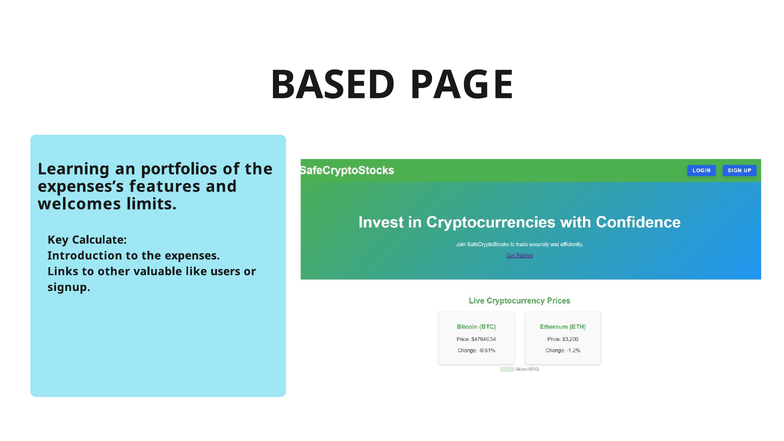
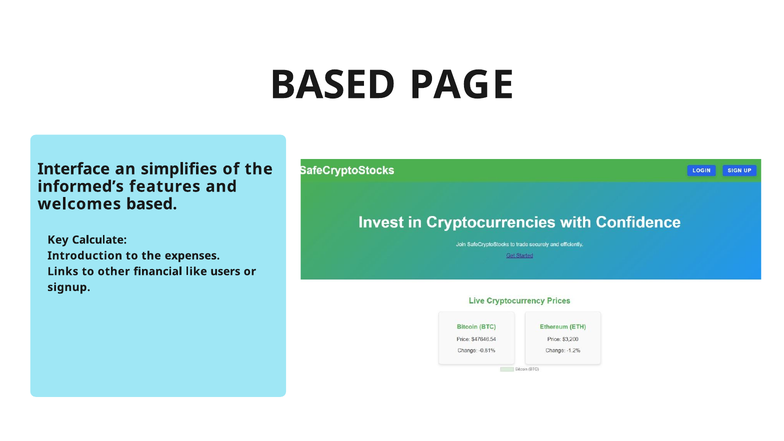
Learning: Learning -> Interface (74, 169)
portfolios: portfolios -> simplifies (179, 169)
expenses’s: expenses’s -> informed’s (81, 187)
welcomes limits: limits -> based (152, 204)
valuable: valuable -> financial (158, 271)
